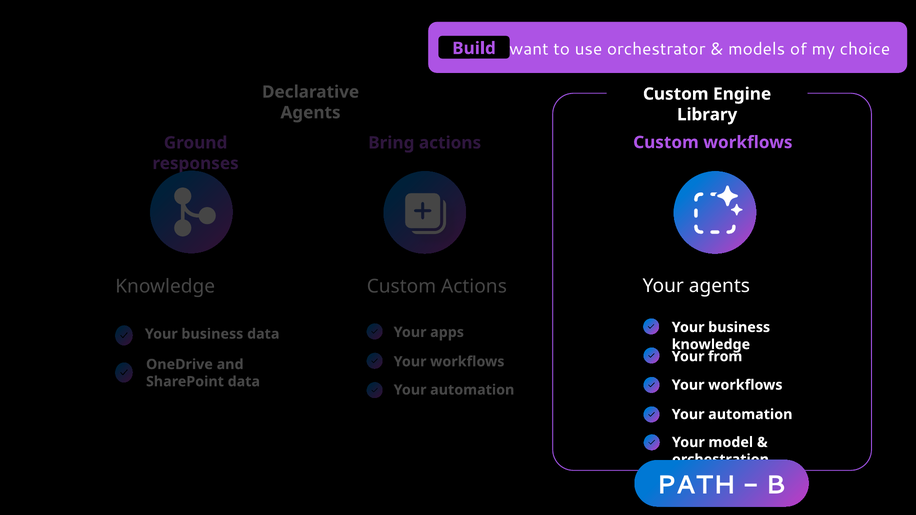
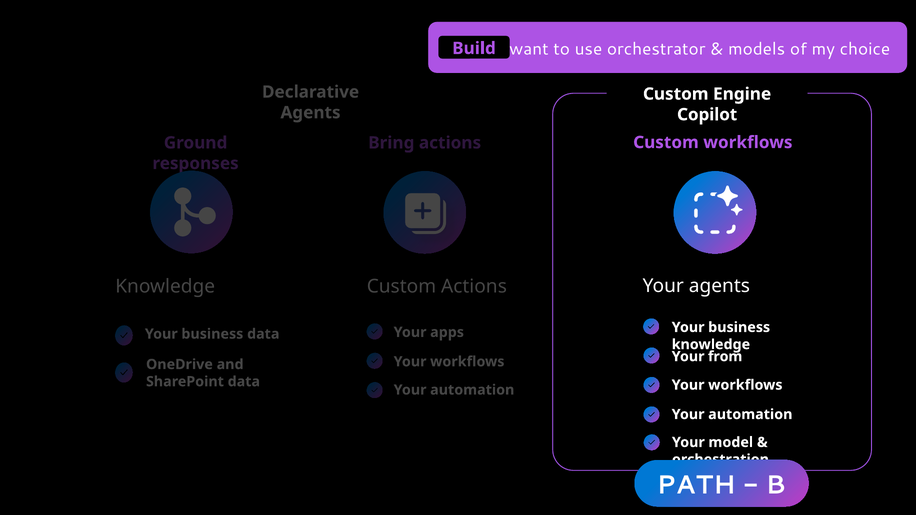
Library: Library -> Copilot (707, 115)
